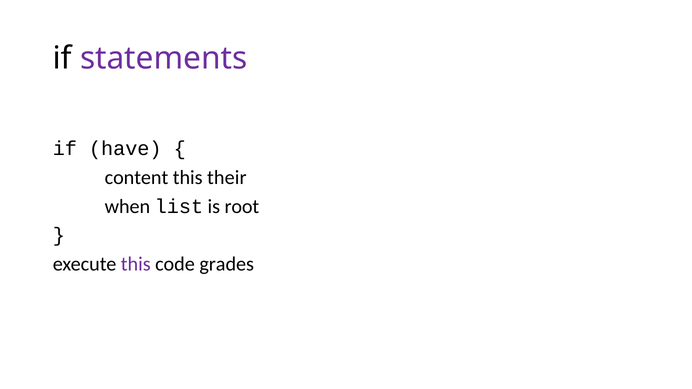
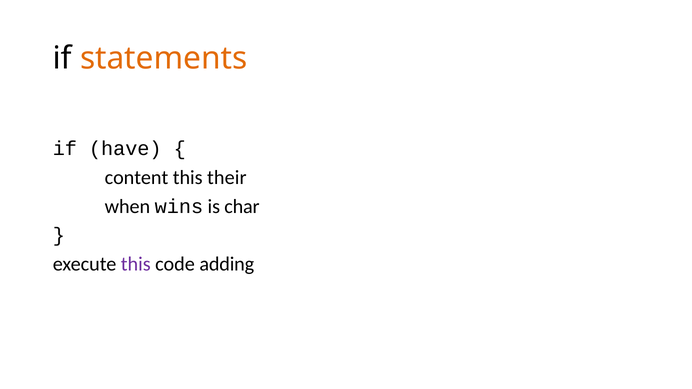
statements colour: purple -> orange (164, 58)
list: list -> wins (179, 206)
root: root -> char (242, 206)
grades: grades -> adding (227, 265)
